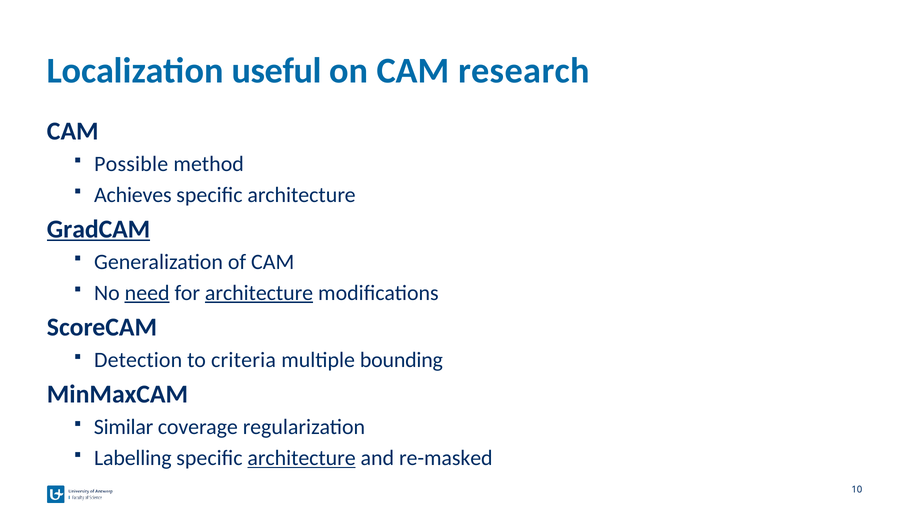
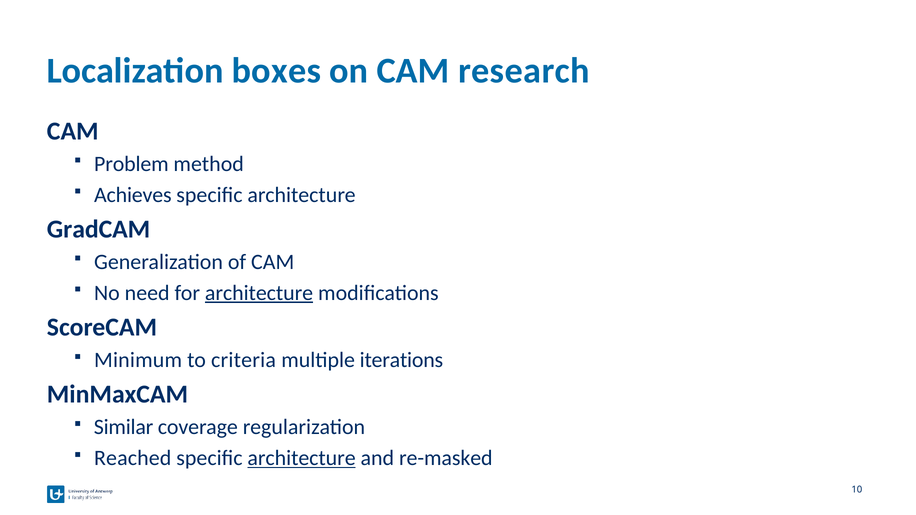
useful: useful -> boxes (276, 71)
Possible: Possible -> Problem (131, 164)
GradCAM underline: present -> none (99, 229)
need underline: present -> none (147, 293)
Detection: Detection -> Minimum (138, 360)
bounding: bounding -> iterations (401, 360)
Labelling: Labelling -> Reached (133, 458)
